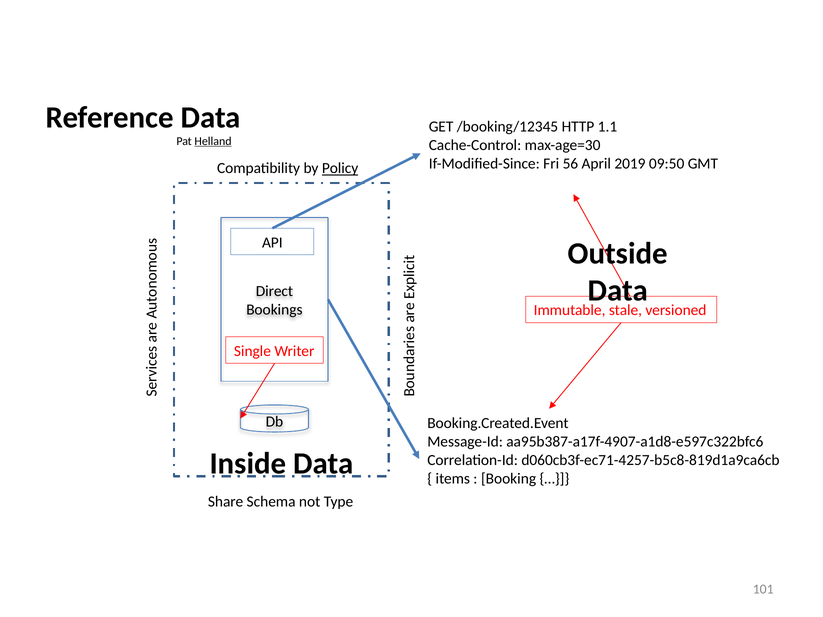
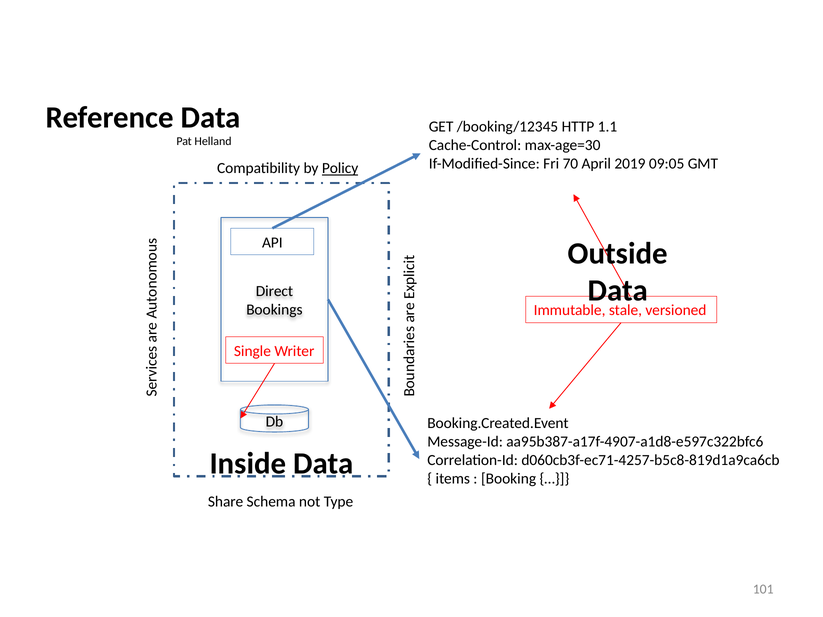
Helland underline: present -> none (213, 141)
56: 56 -> 70 (570, 164)
09:50: 09:50 -> 09:05 (667, 164)
